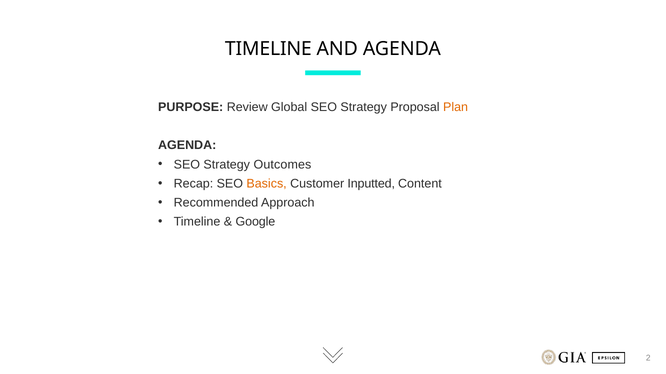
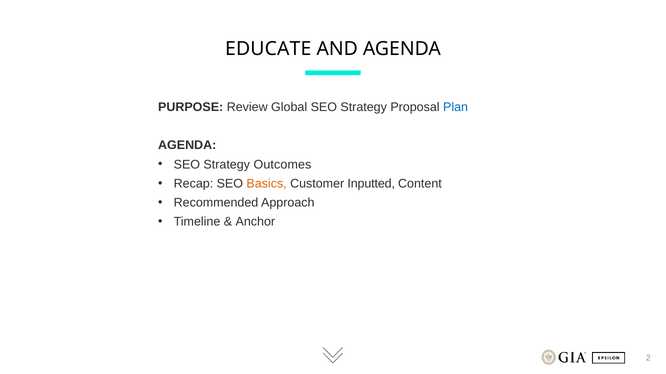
TIMELINE: TIMELINE -> EDUCATE (268, 49)
Plan colour: orange -> blue (456, 107)
Google: Google -> Anchor (255, 222)
